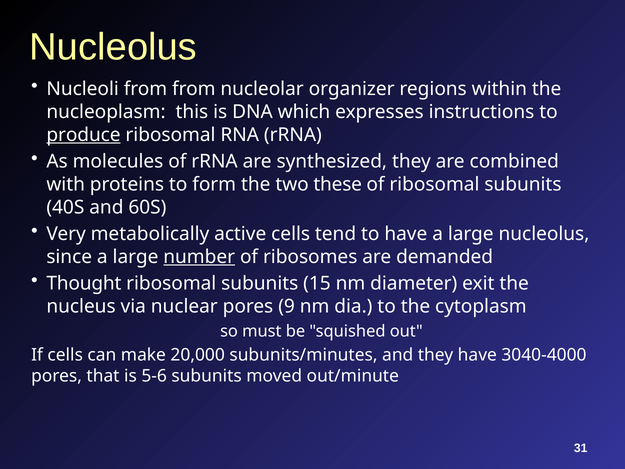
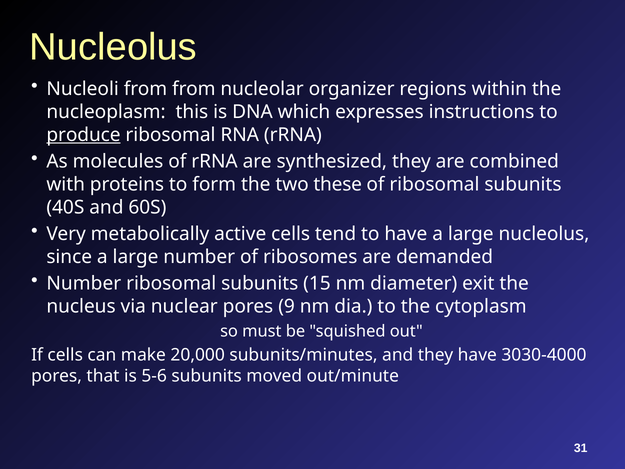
number underline: present -> none (199, 257)
Thought: Thought -> Number (84, 284)
3040-4000: 3040-4000 -> 3030-4000 (544, 355)
